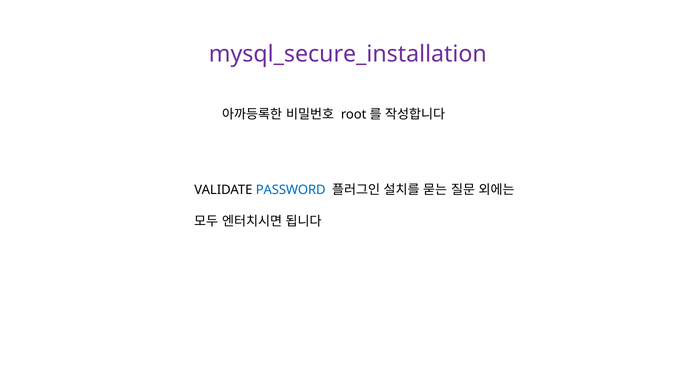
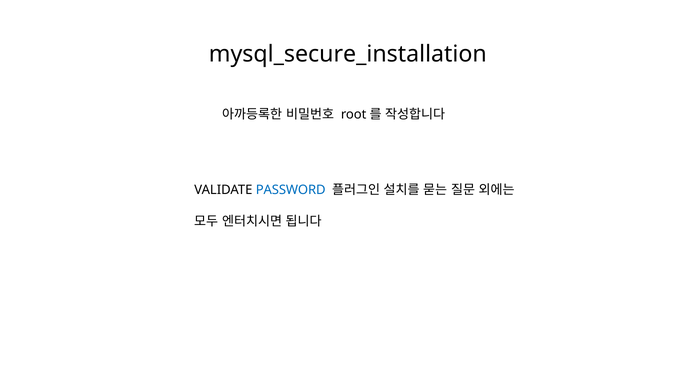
mysql_secure_installation colour: purple -> black (348, 54)
